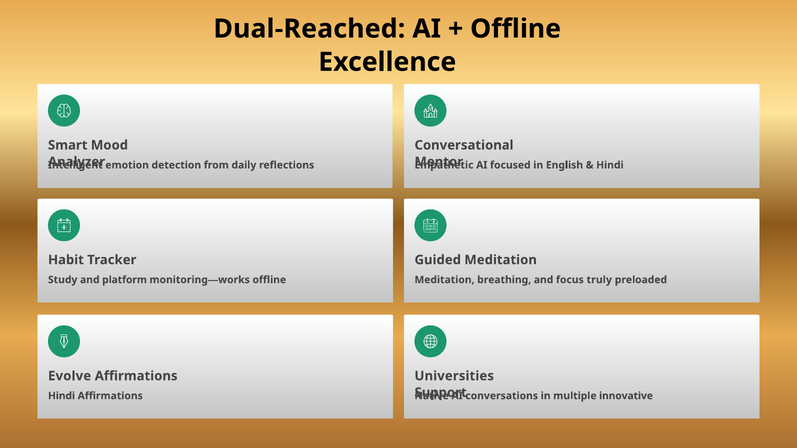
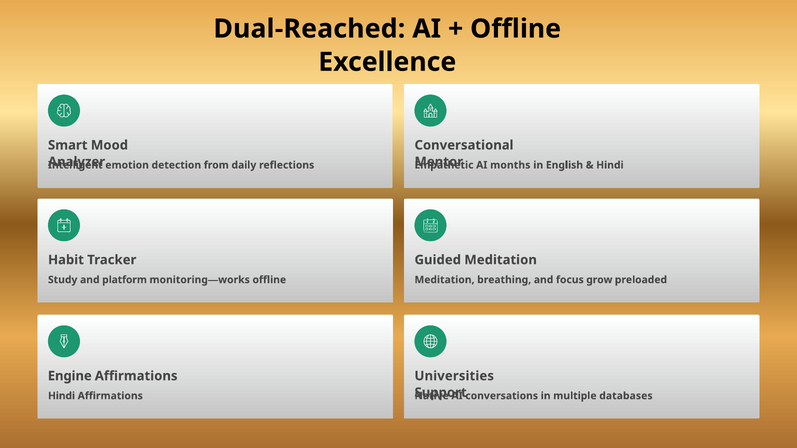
focused: focused -> months (510, 165)
truly: truly -> grow (599, 280)
Evolve: Evolve -> Engine (70, 376)
innovative: innovative -> databases (626, 396)
